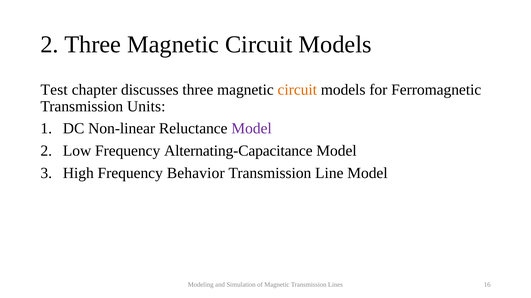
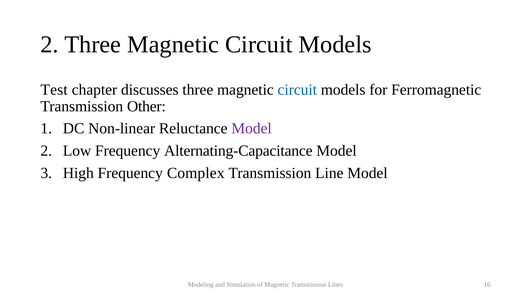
circuit colour: orange -> blue (297, 90)
Units: Units -> Other (146, 107)
Behavior: Behavior -> Complex (196, 173)
